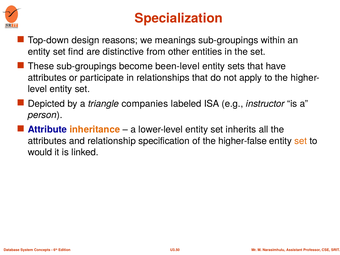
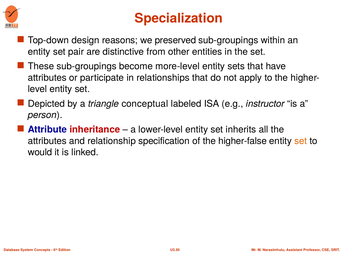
meanings: meanings -> preserved (175, 40)
find: find -> pair (76, 52)
been-level: been-level -> more-level (178, 66)
companies: companies -> conceptual (145, 104)
inheritance colour: orange -> red (95, 130)
